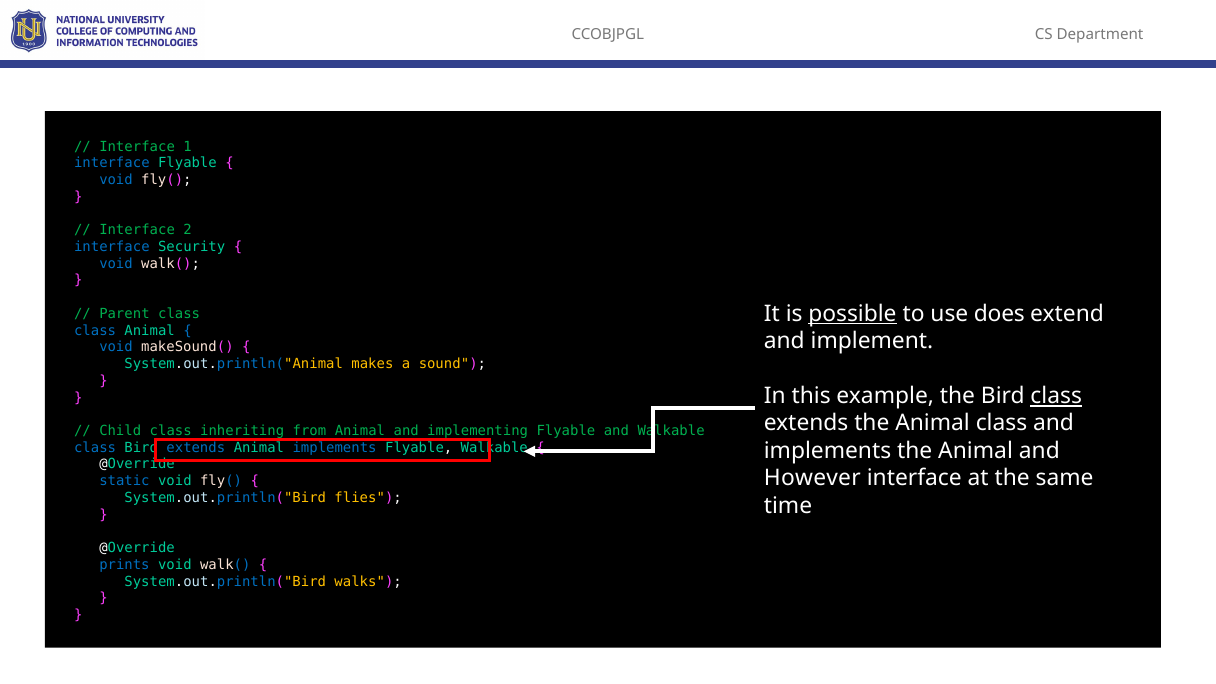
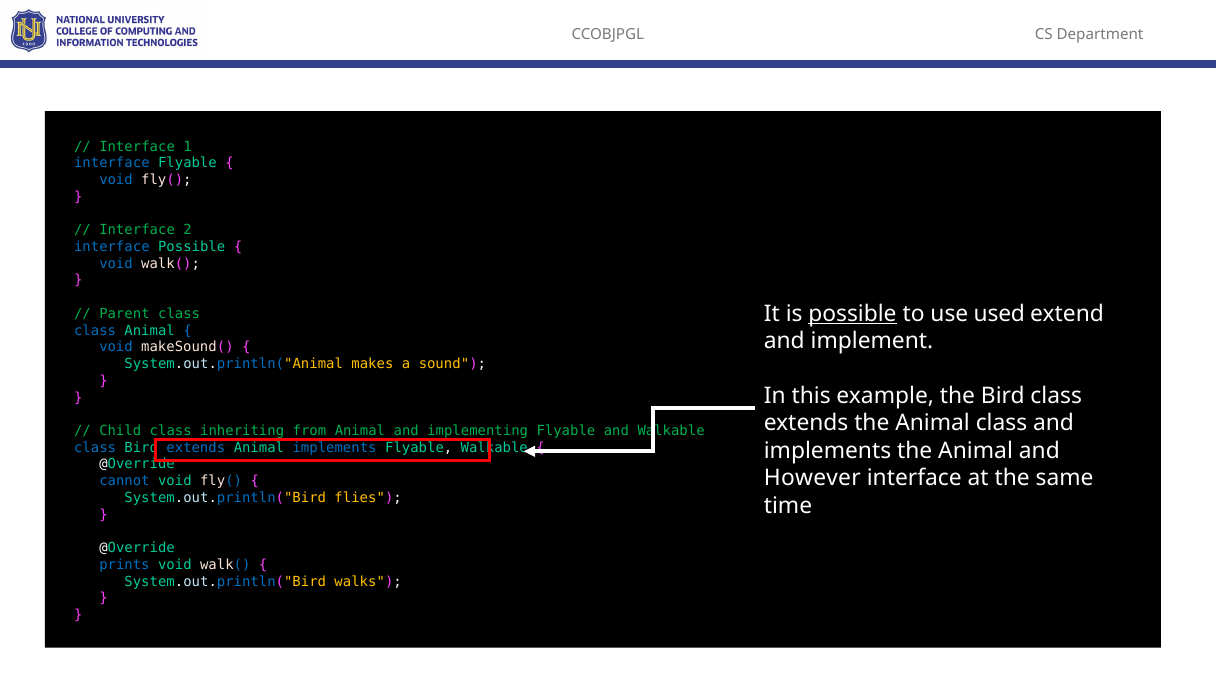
interface Security: Security -> Possible (192, 247)
does: does -> used (999, 314)
class underline: present -> none (1056, 396)
static: static -> cannot (124, 481)
